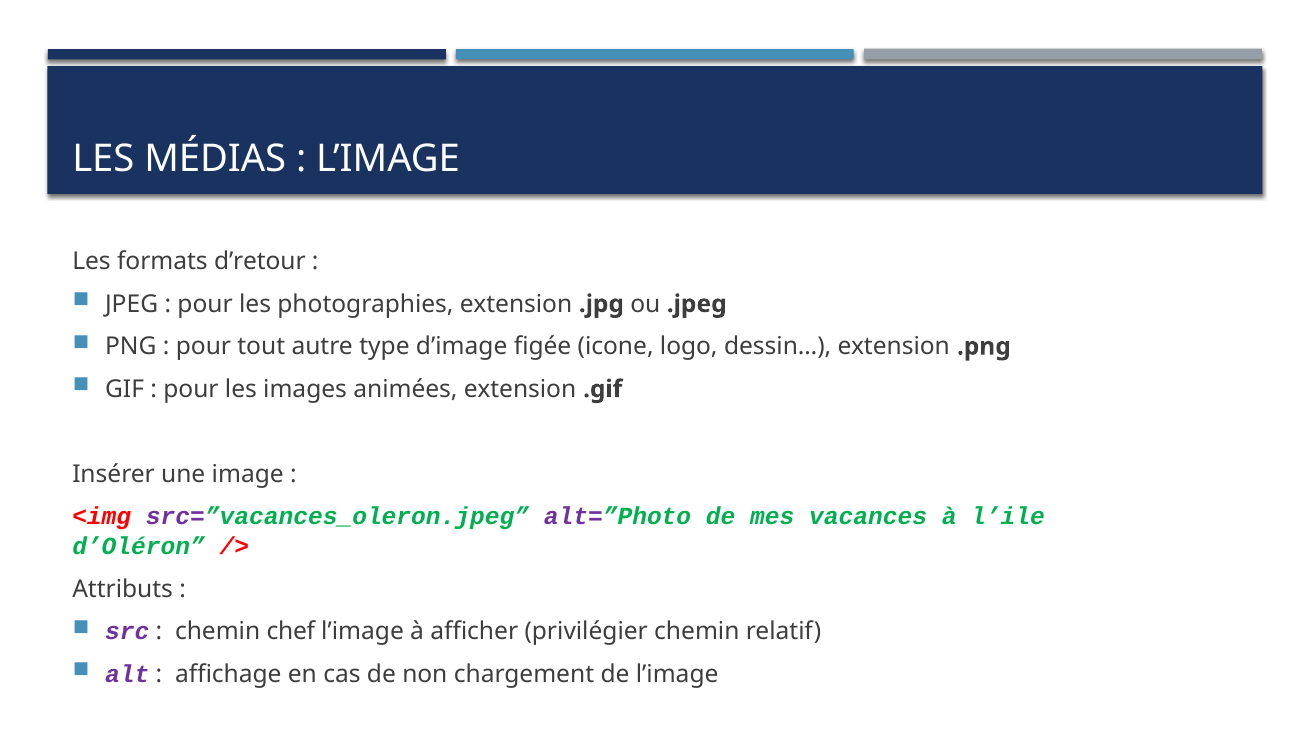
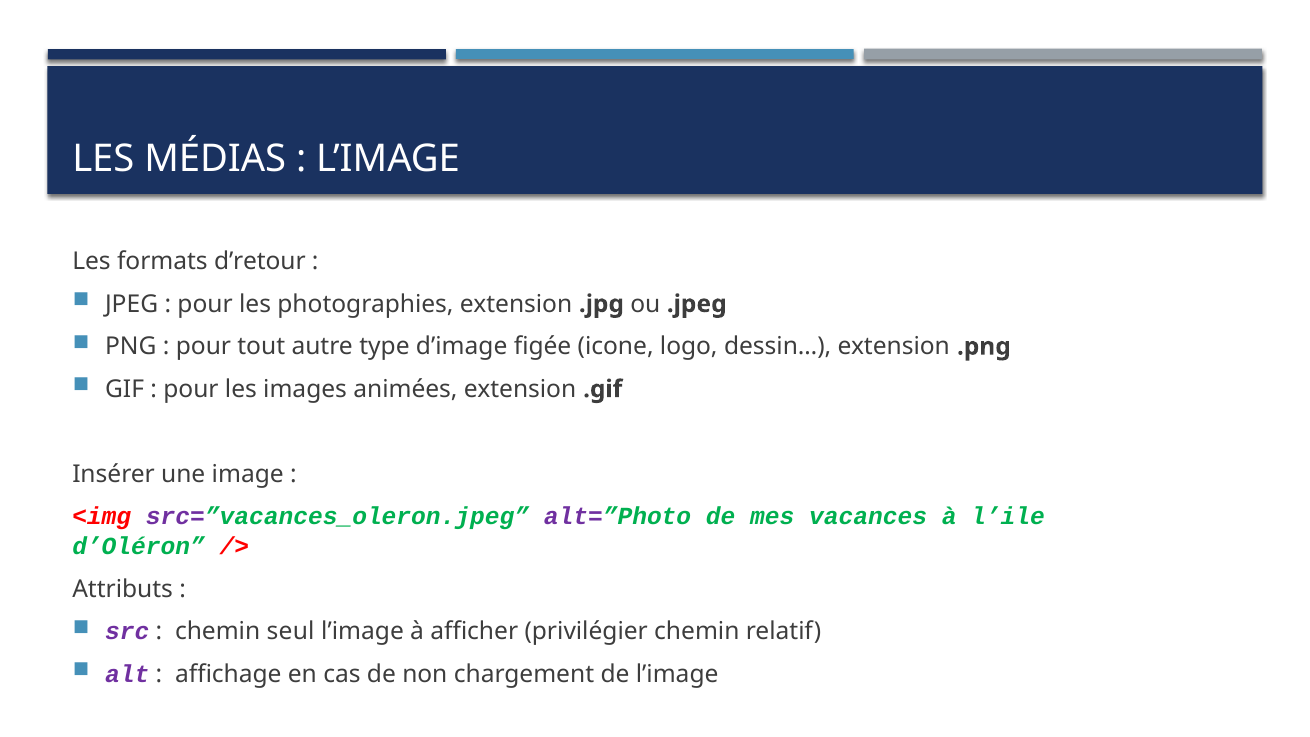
chef: chef -> seul (291, 631)
